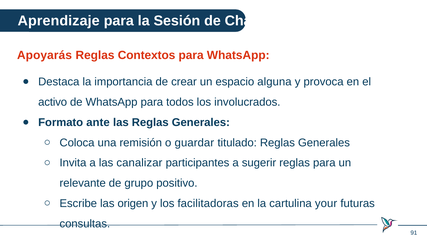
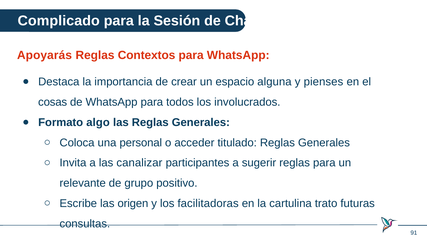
Aprendizaje: Aprendizaje -> Complicado (59, 21)
provoca: provoca -> pienses (323, 82)
activo: activo -> cosas (53, 102)
ante: ante -> algo (98, 123)
remisión: remisión -> personal (141, 143)
guardar: guardar -> acceder (194, 143)
your: your -> trato (326, 204)
